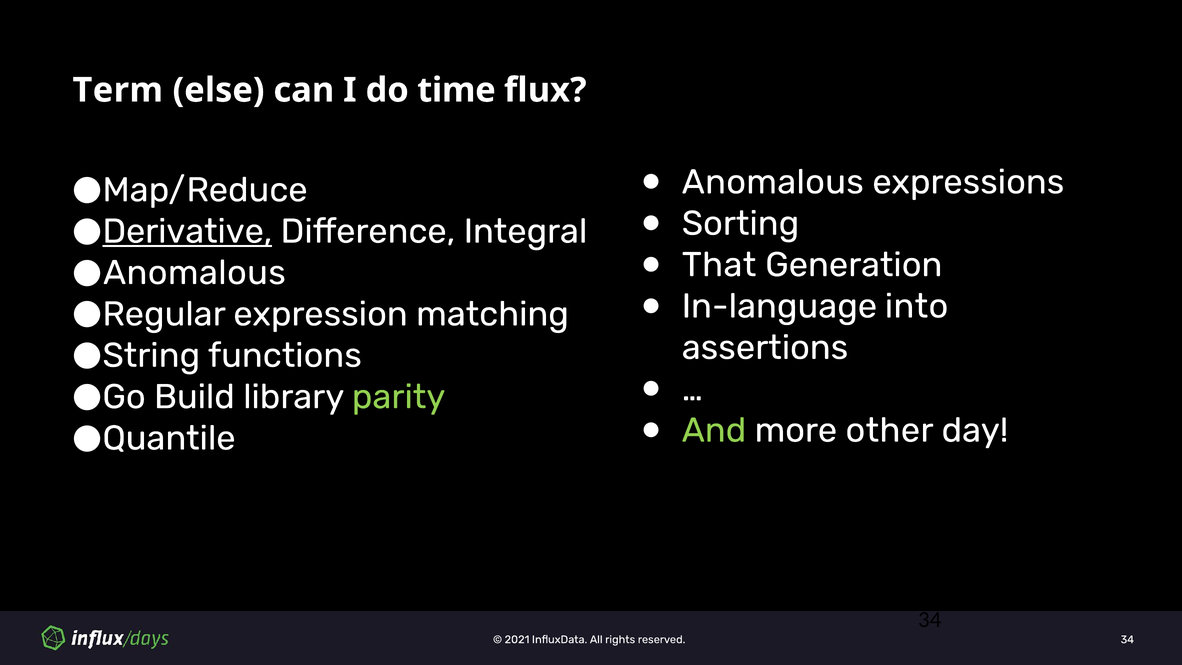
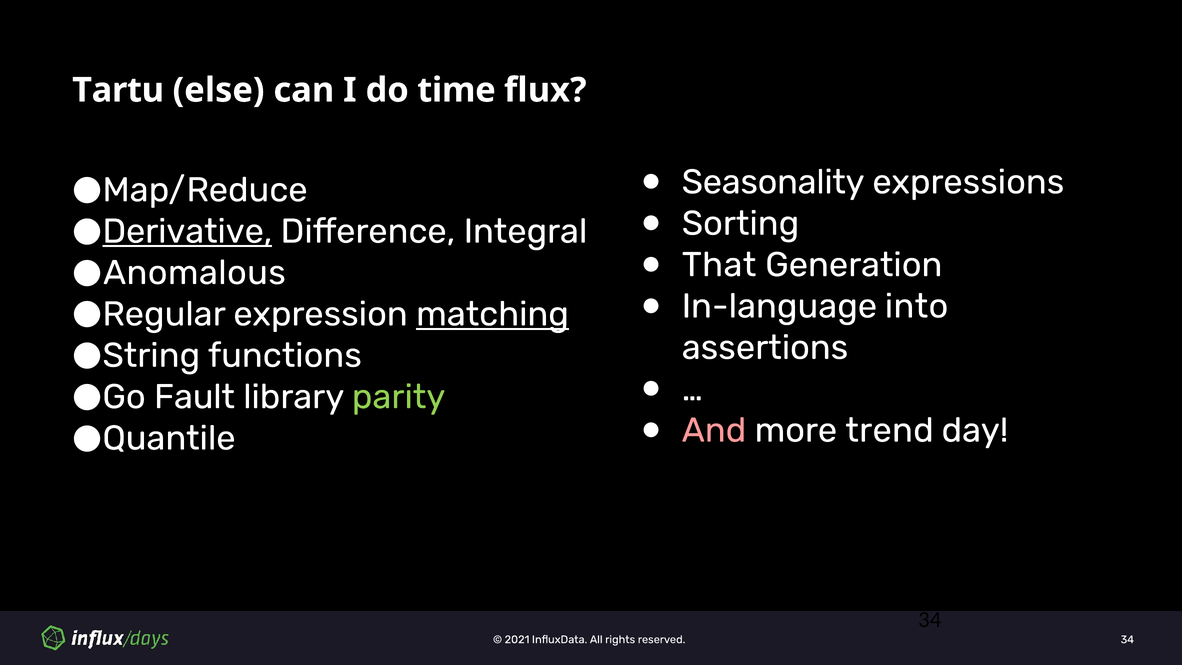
Term: Term -> Tartu (118, 90)
Anomalous: Anomalous -> Seasonality (773, 182)
matching underline: none -> present (493, 314)
Build: Build -> Fault (194, 397)
And colour: light green -> pink (714, 430)
other: other -> trend (890, 430)
